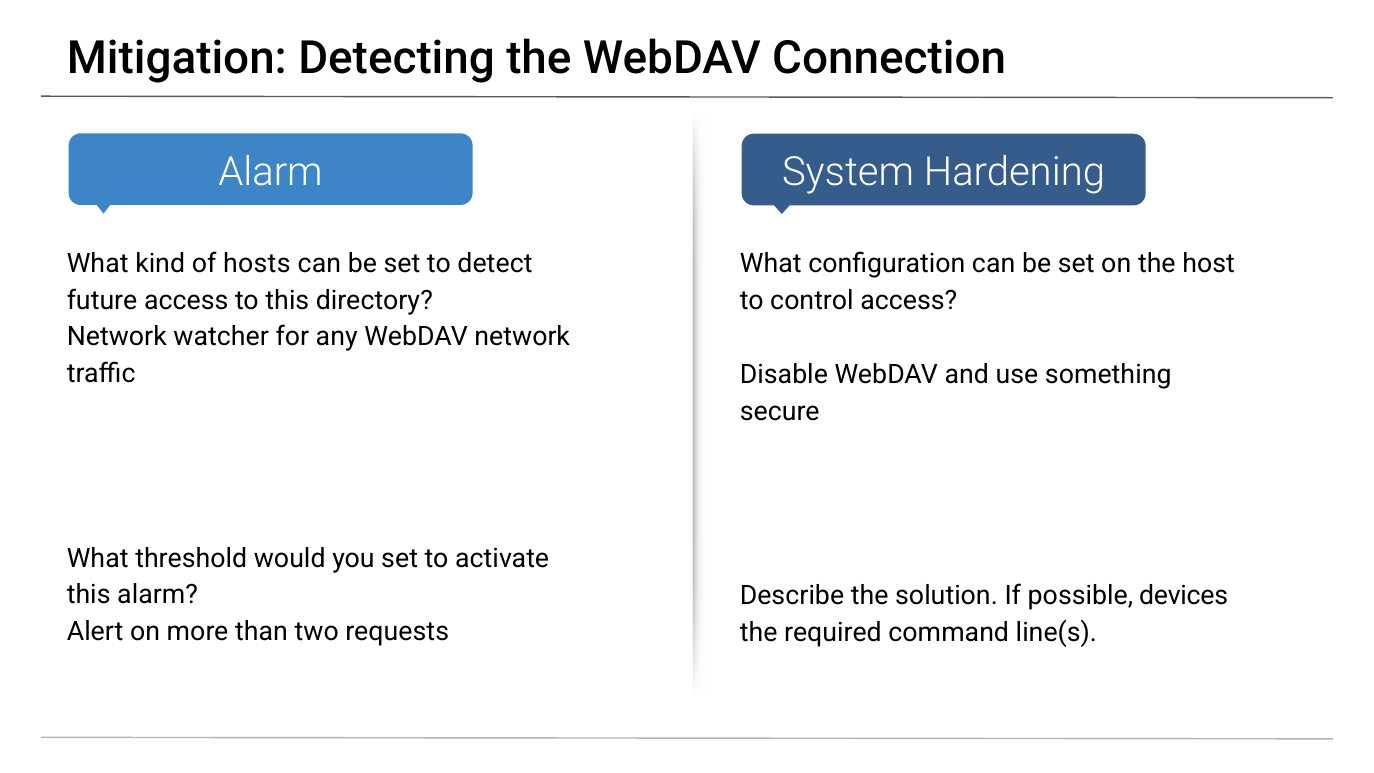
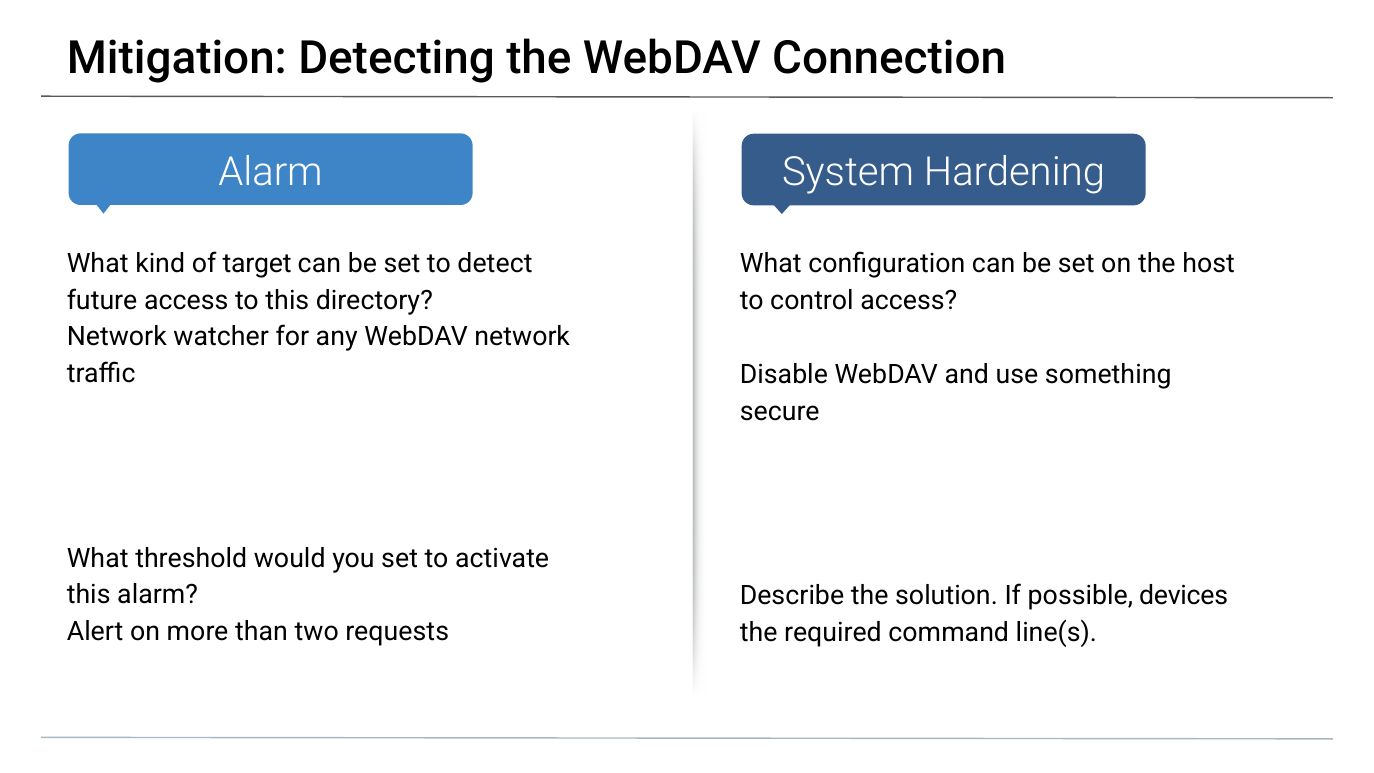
hosts: hosts -> target (257, 263)
